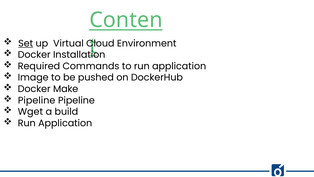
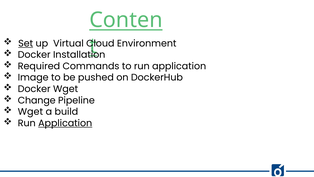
Docker Make: Make -> Wget (66, 89)
Pipeline: Pipeline -> Change (37, 100)
Application underline: none -> present (65, 123)
